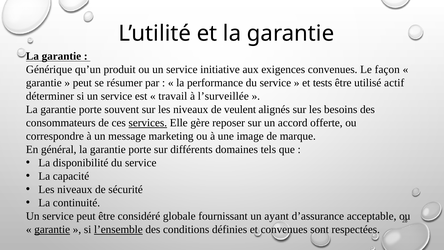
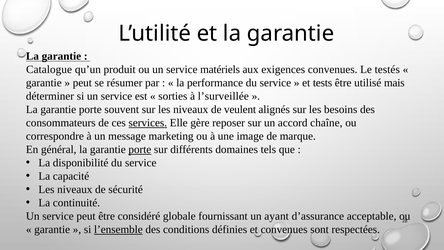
Générique: Générique -> Catalogue (49, 69)
initiative: initiative -> matériels (220, 69)
façon: façon -> testés (387, 69)
actif: actif -> mais (394, 83)
travail: travail -> sorties (173, 96)
offerte: offerte -> chaîne (326, 123)
porte underline: none -> present (140, 149)
garantie underline: present -> none (52, 229)
